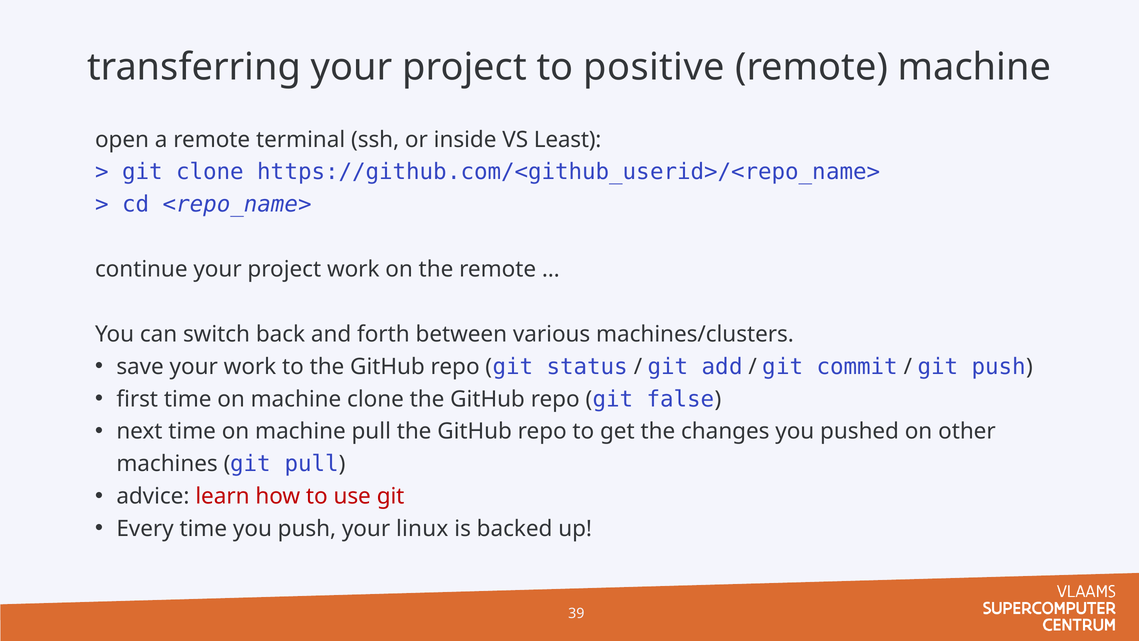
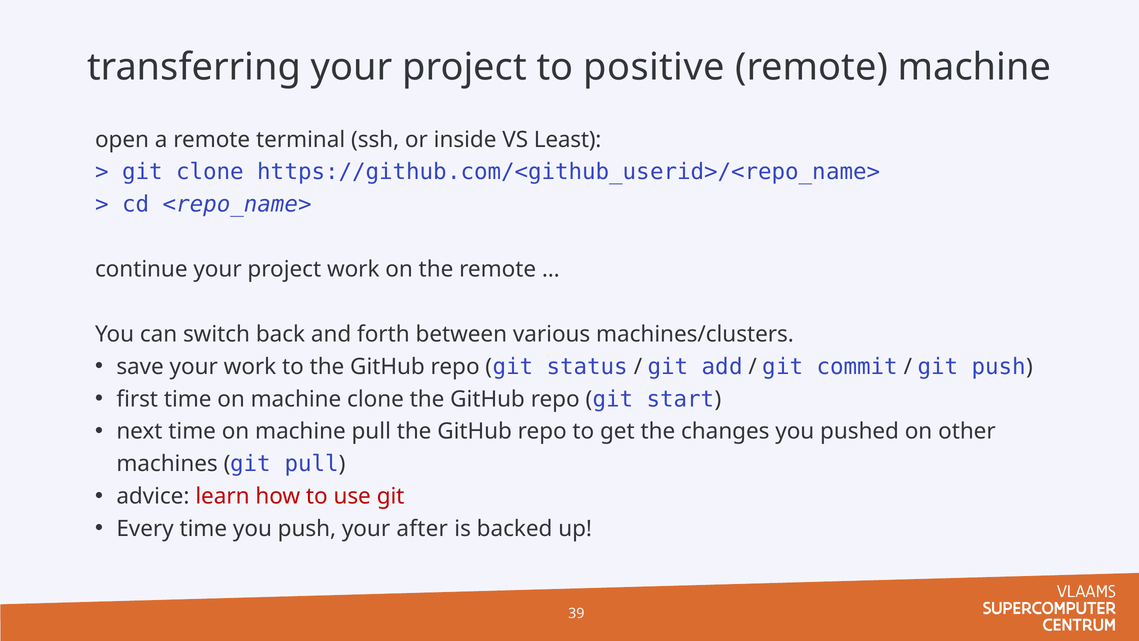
false: false -> start (681, 399)
linux: linux -> after (422, 529)
